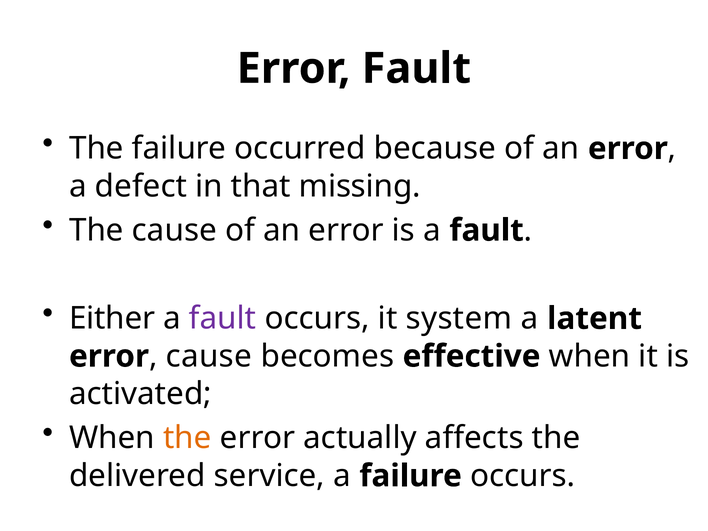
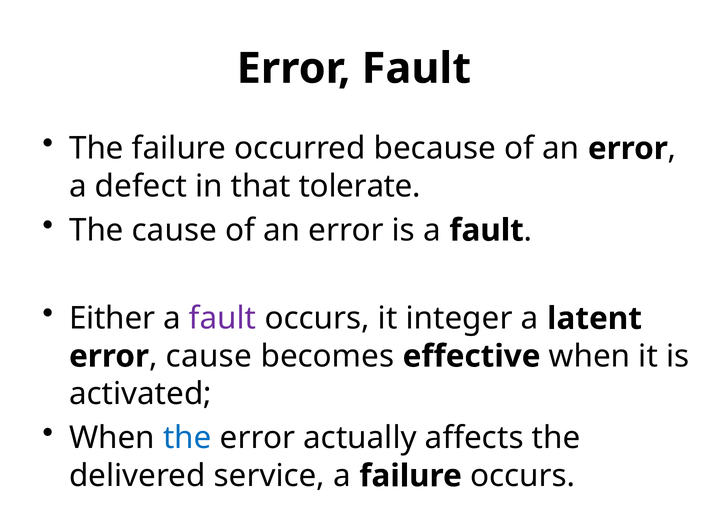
missing: missing -> tolerate (360, 186)
system: system -> integer (459, 319)
the colour: orange -> blue (187, 438)
